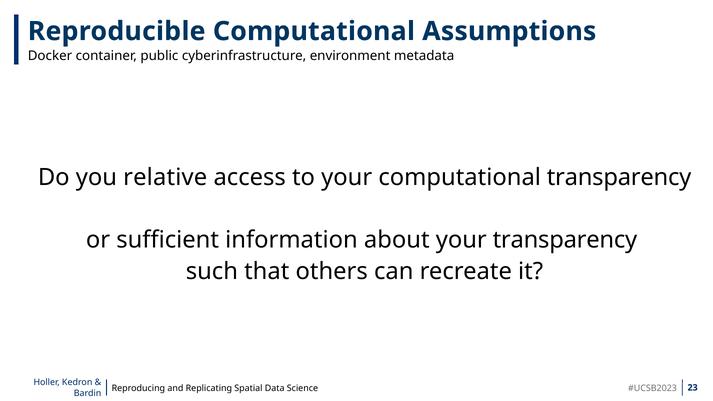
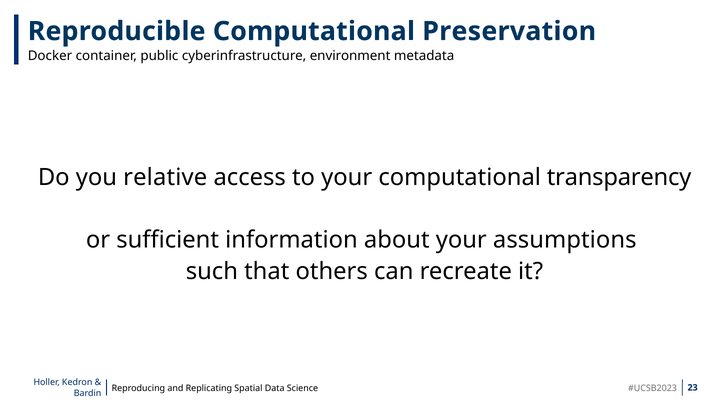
Assumptions: Assumptions -> Preservation (509, 31)
your transparency: transparency -> assumptions (565, 240)
